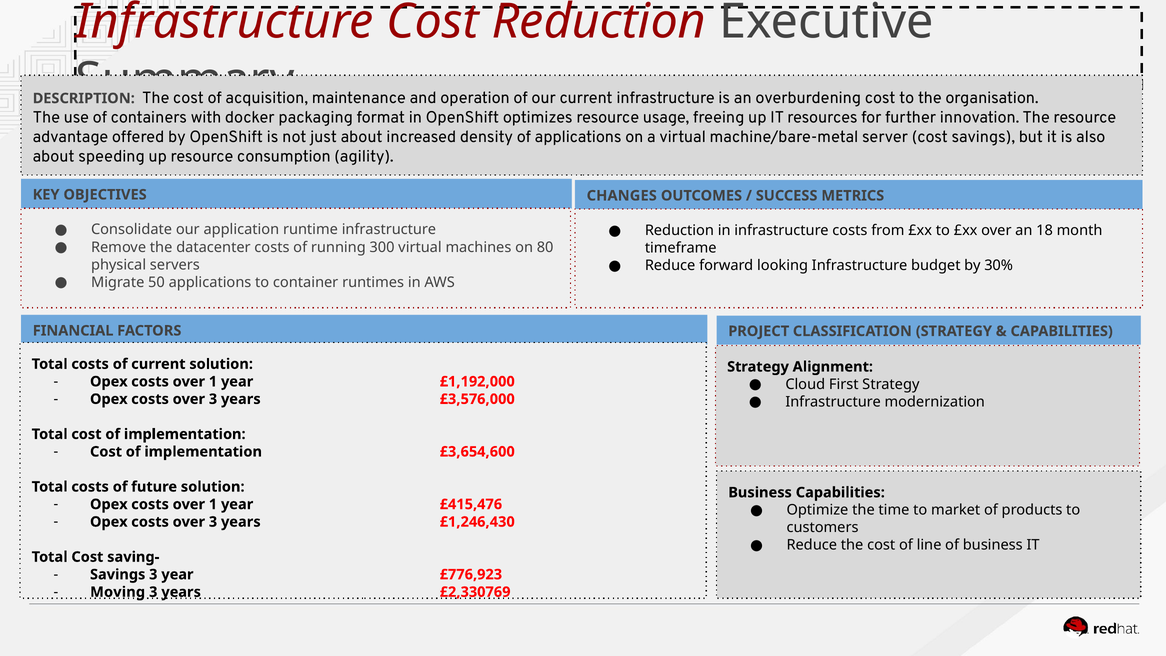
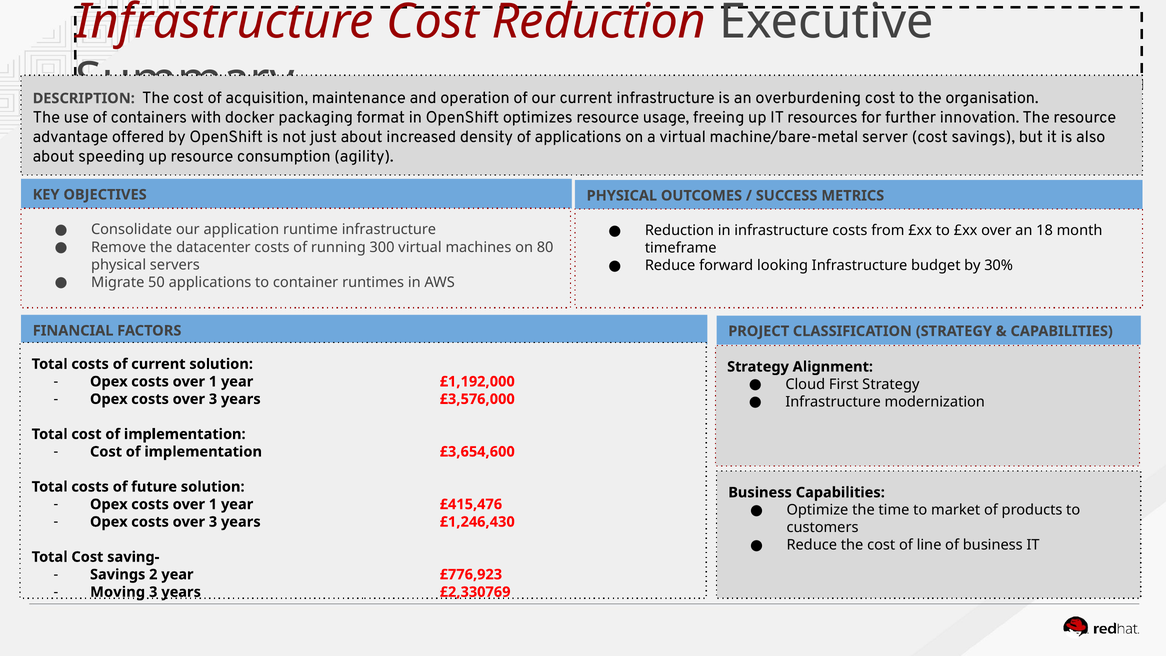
OBJECTIVES CHANGES: CHANGES -> PHYSICAL (622, 196)
Savings 3: 3 -> 2 (153, 574)
